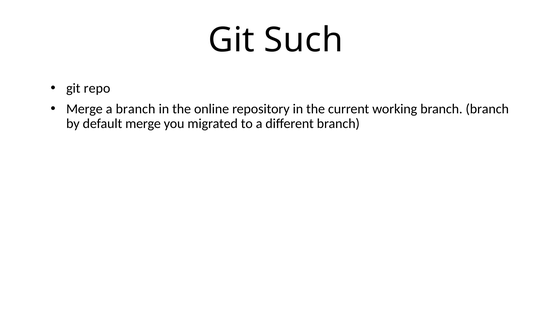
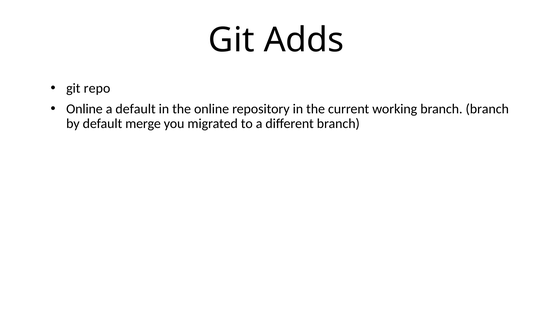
Such: Such -> Adds (304, 40)
Merge: Merge -> Online (84, 109)
a branch: branch -> default (136, 109)
